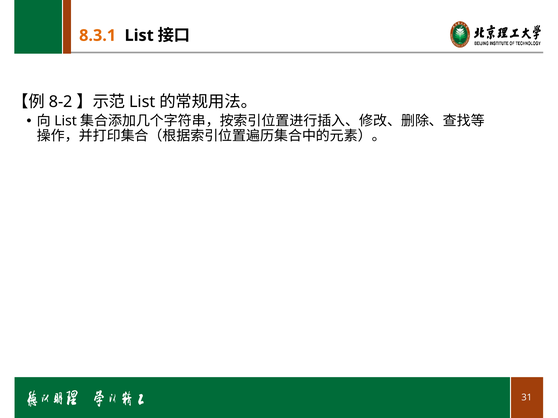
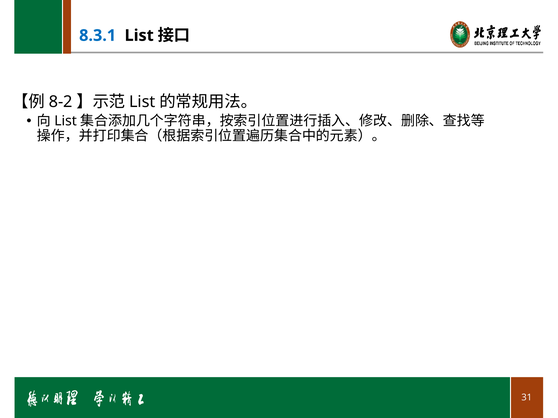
8.3.1 colour: orange -> blue (98, 36)
